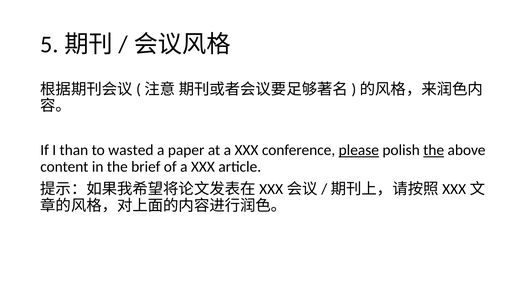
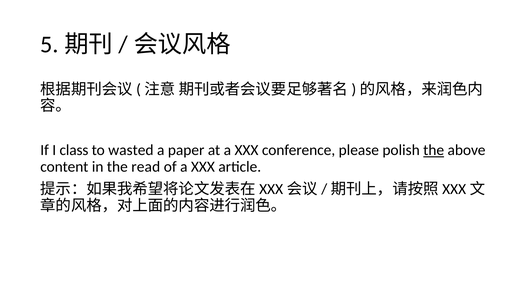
than: than -> class (74, 150)
please underline: present -> none (359, 150)
brief: brief -> read (146, 167)
